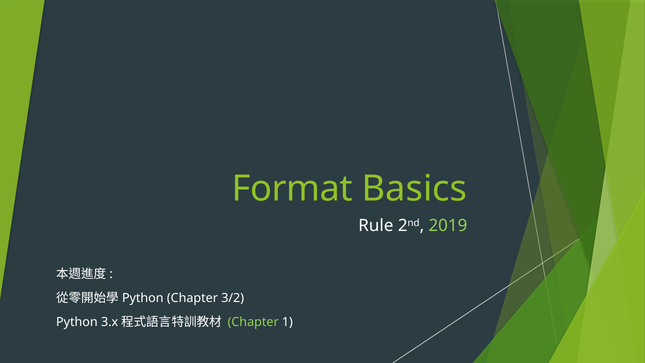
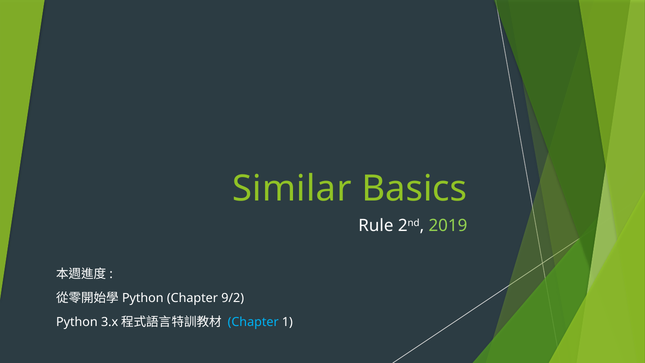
Format: Format -> Similar (292, 189)
3/2: 3/2 -> 9/2 (233, 298)
Chapter colour: light green -> light blue (253, 322)
